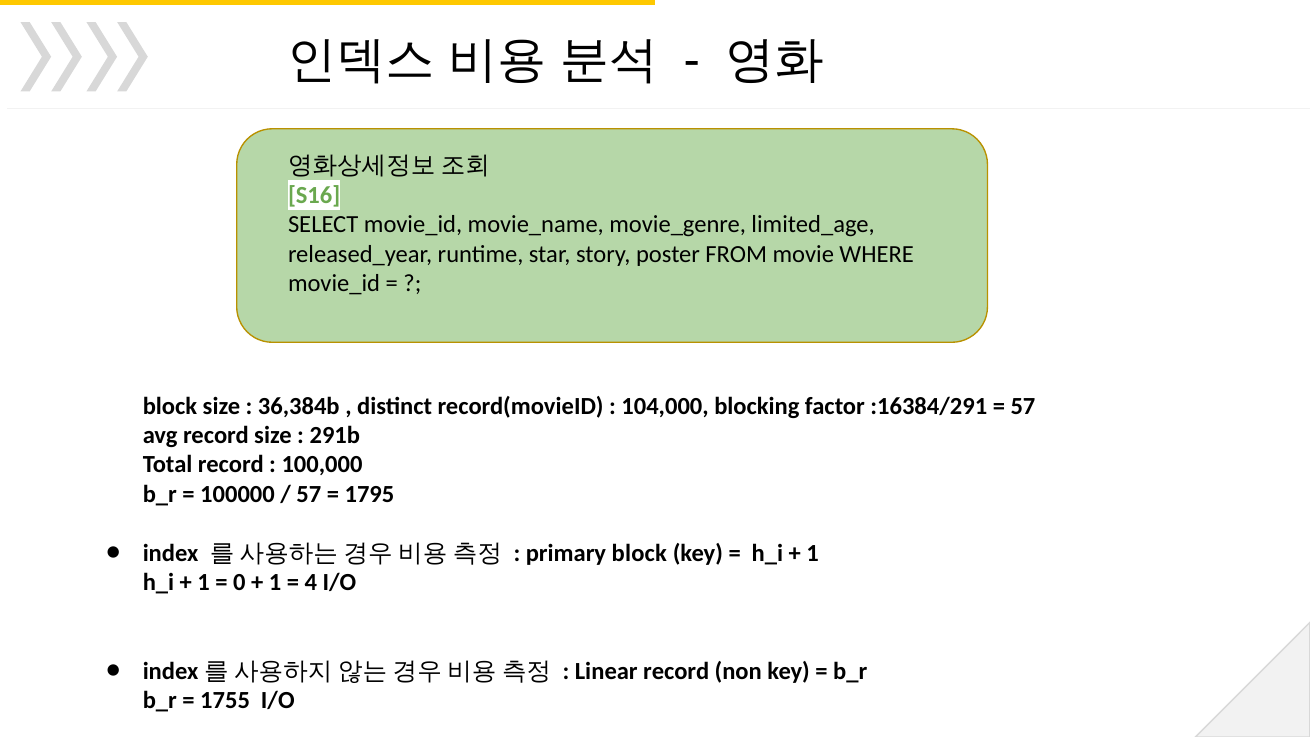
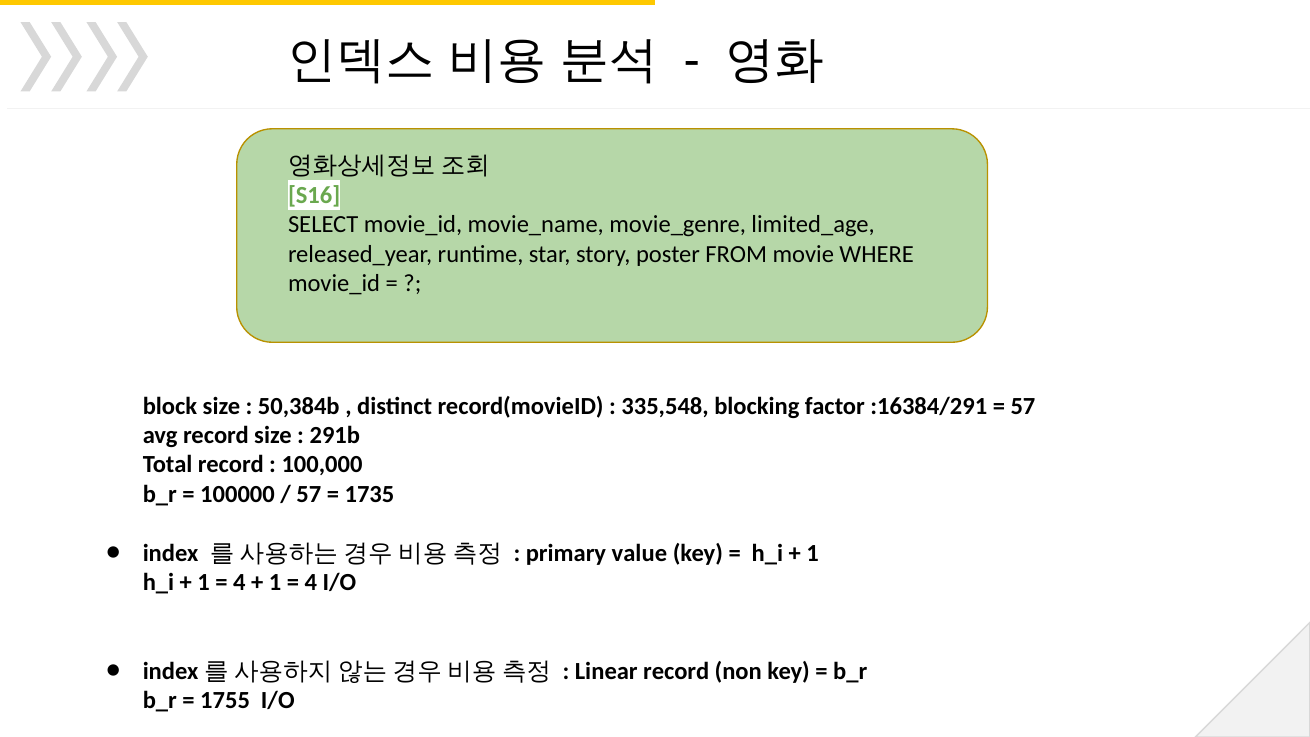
36,384b: 36,384b -> 50,384b (299, 406)
104,000: 104,000 -> 335,548 (665, 406)
1795: 1795 -> 1735 (369, 494)
primary block: block -> value (639, 553)
0: 0 -> 4 (239, 583)
